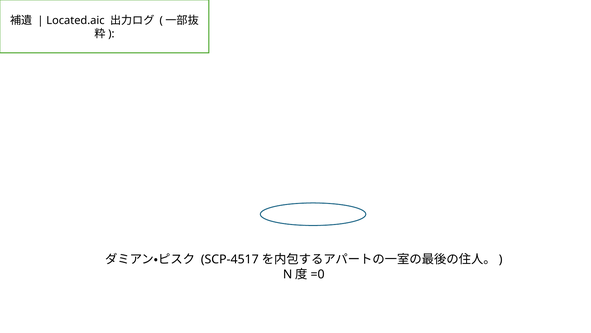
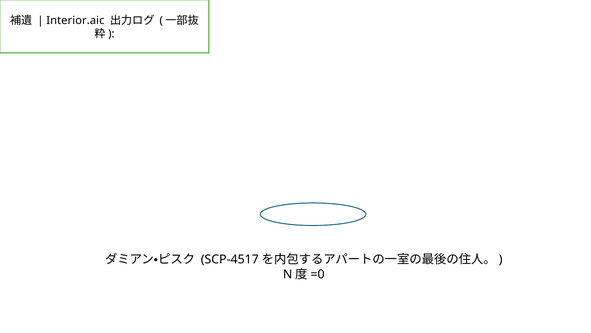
Located.aic: Located.aic -> Interior.aic (75, 20)
